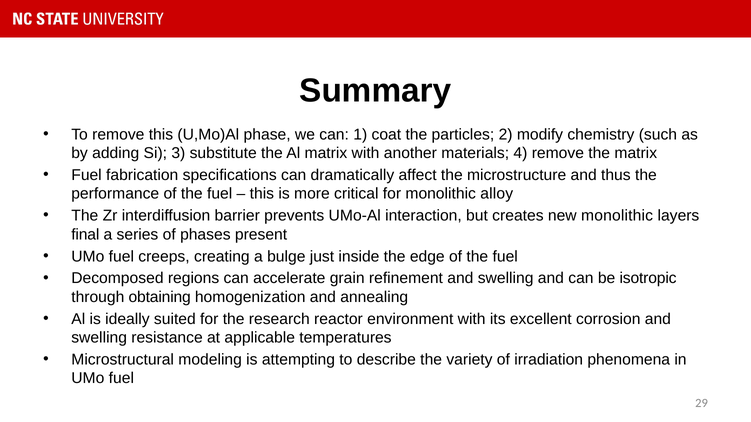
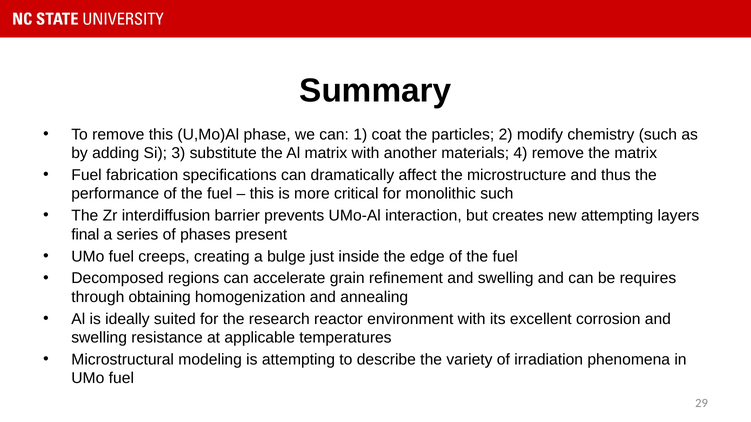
monolithic alloy: alloy -> such (497, 194)
new monolithic: monolithic -> attempting (617, 216)
isotropic: isotropic -> requires (648, 279)
